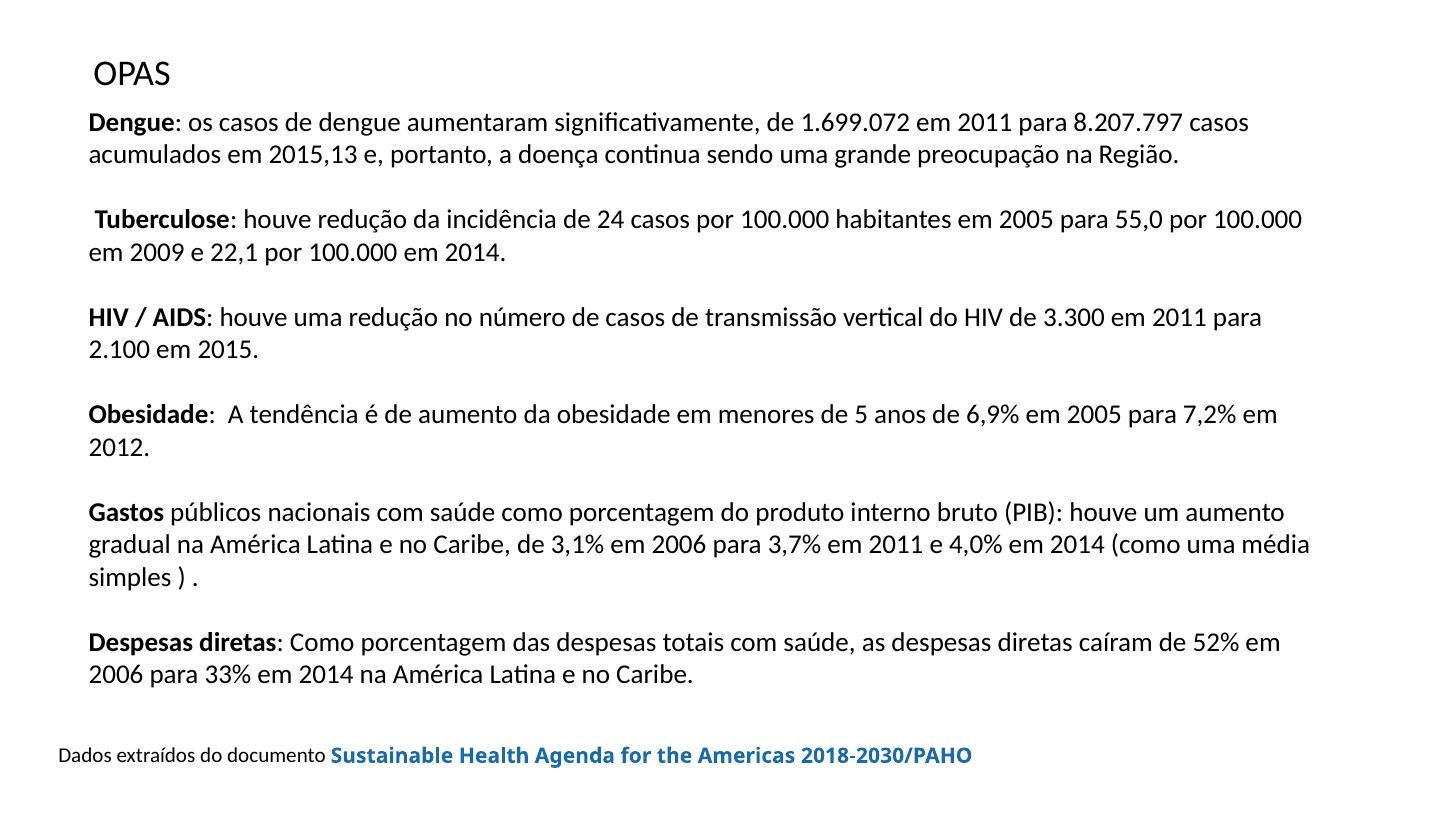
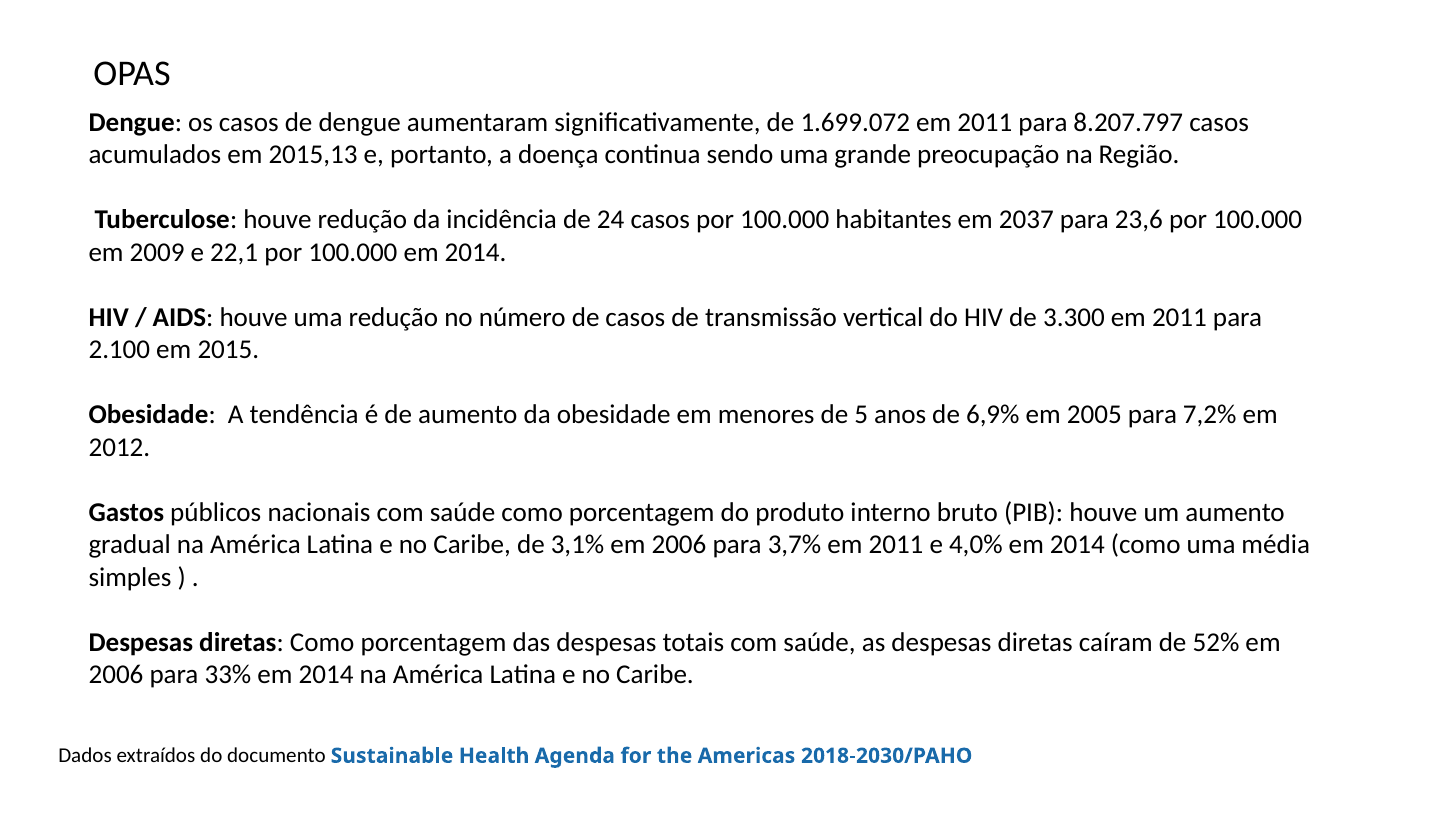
habitantes em 2005: 2005 -> 2037 (1026, 220)
55,0: 55,0 -> 23,6 (1139, 220)
